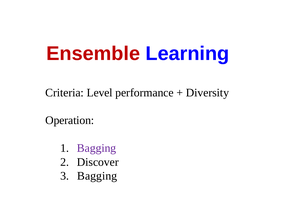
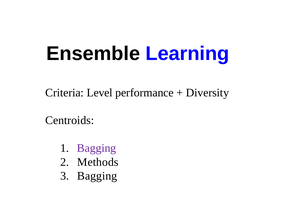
Ensemble colour: red -> black (93, 54)
Operation: Operation -> Centroids (70, 121)
Discover: Discover -> Methods (98, 162)
